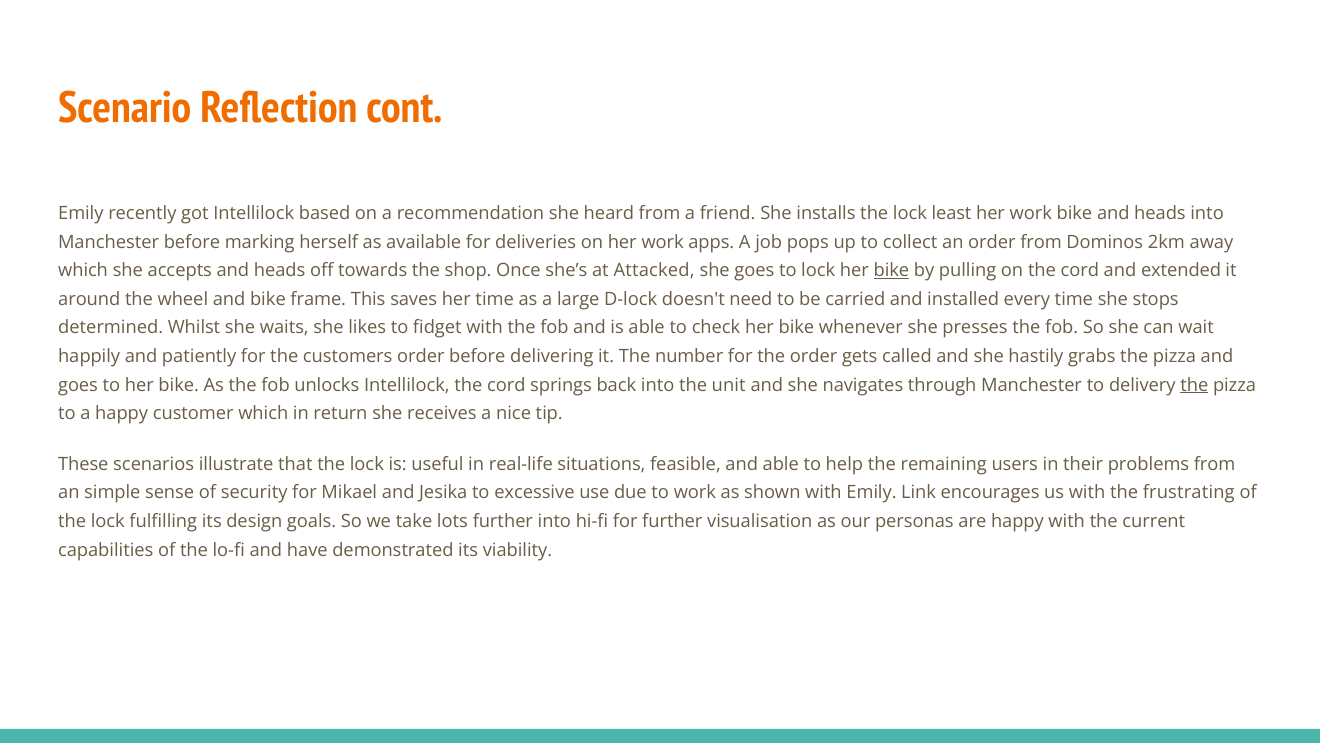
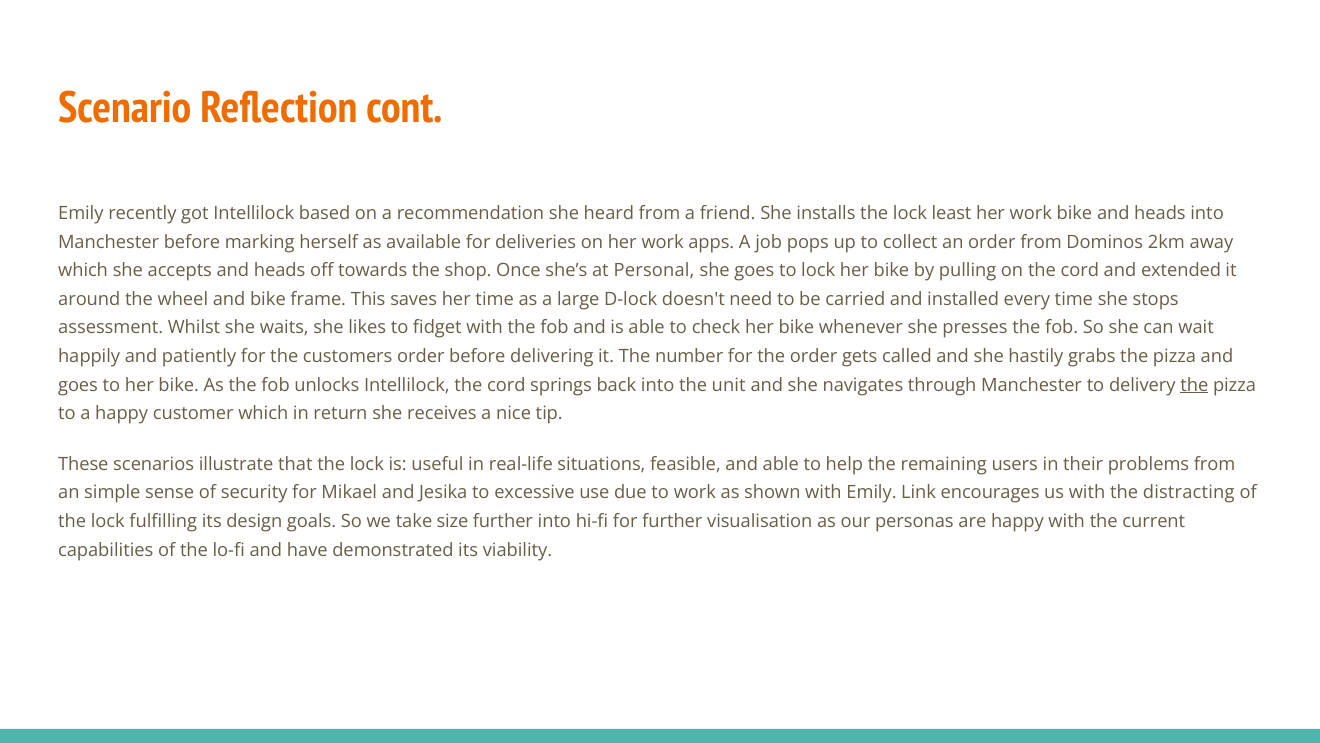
Attacked: Attacked -> Personal (654, 270)
bike underline: present -> none (891, 270)
determined: determined -> assessment (111, 328)
frustrating: frustrating -> distracting (1189, 492)
lots: lots -> size (453, 521)
